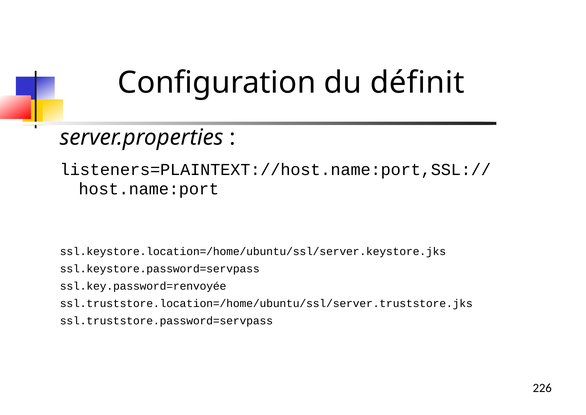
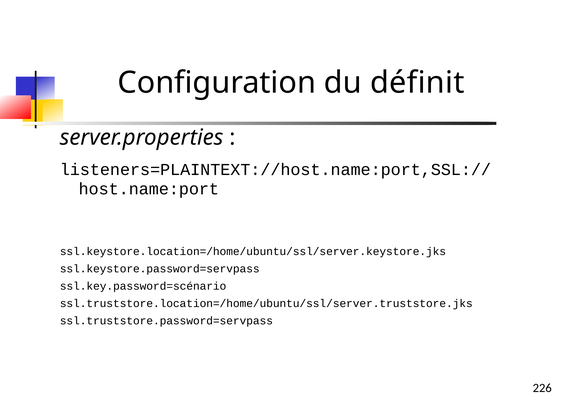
ssl.key.password=renvoyée: ssl.key.password=renvoyée -> ssl.key.password=scénario (143, 286)
